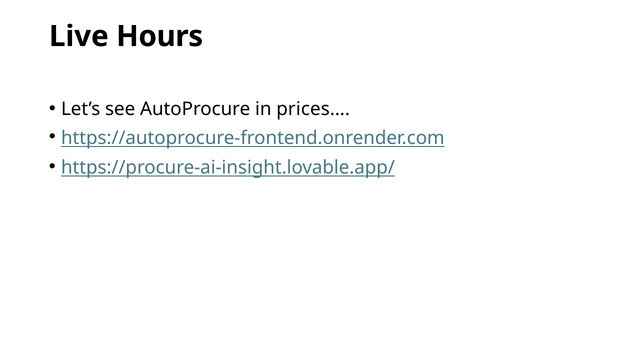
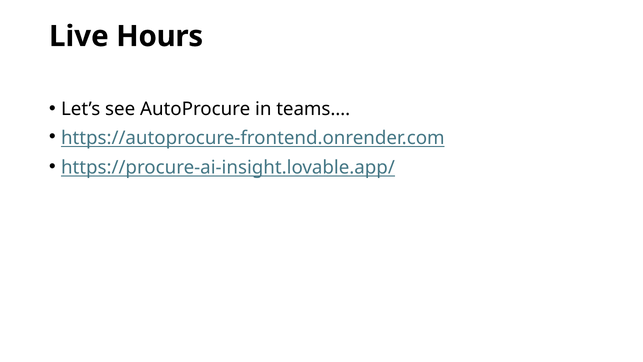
prices…: prices… -> teams… (313, 109)
